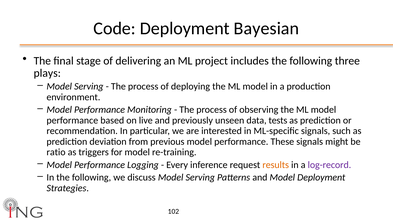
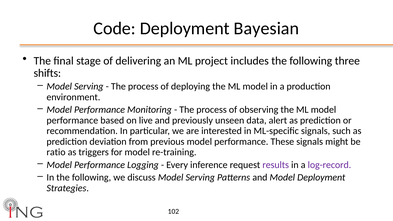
plays: plays -> shifts (47, 73)
tests: tests -> alert (278, 120)
results colour: orange -> purple (276, 165)
